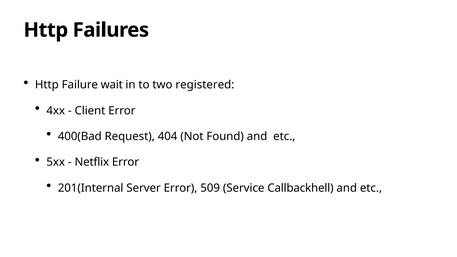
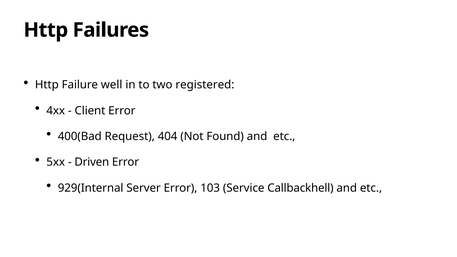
wait: wait -> well (112, 85)
Netflix: Netflix -> Driven (92, 162)
201(Internal: 201(Internal -> 929(Internal (91, 188)
509: 509 -> 103 (210, 188)
